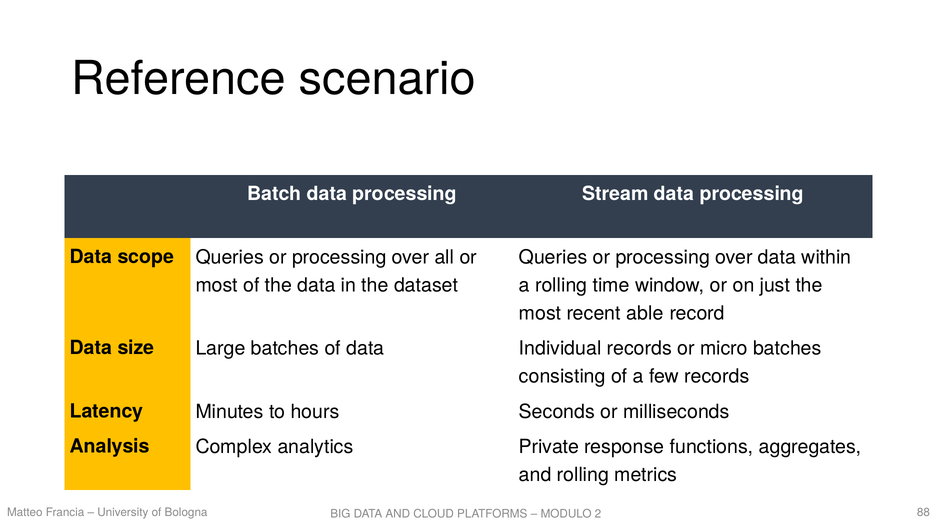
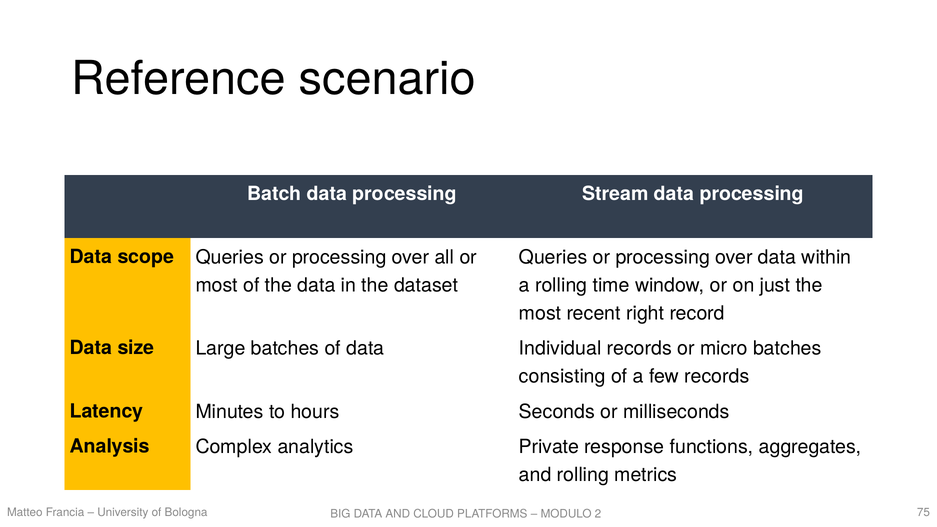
able: able -> right (645, 313)
88: 88 -> 75 (923, 512)
